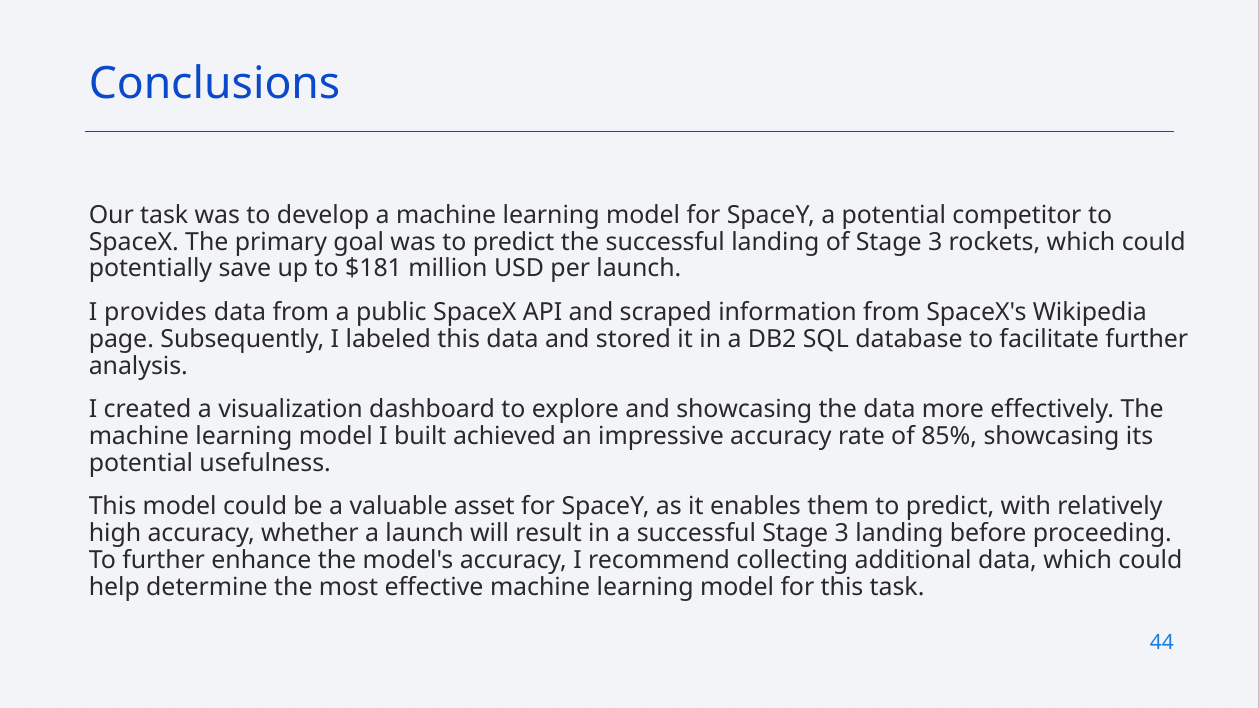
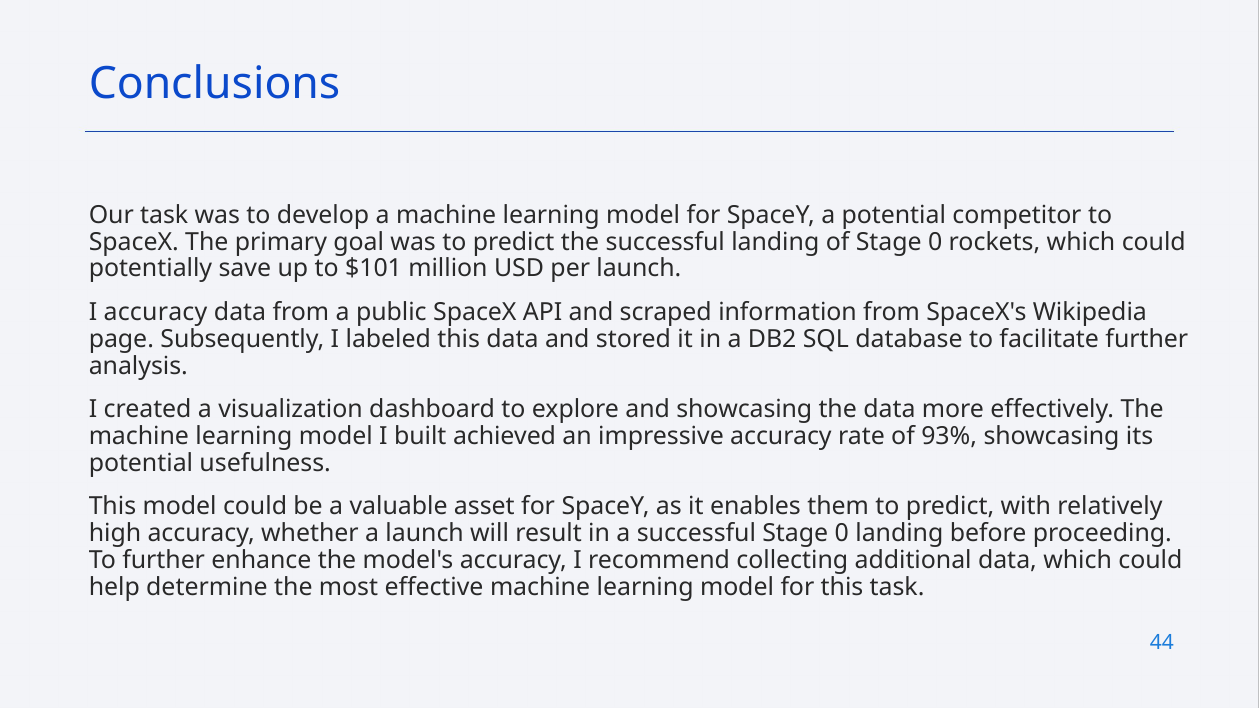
of Stage 3: 3 -> 0 (935, 242)
$181: $181 -> $101 (374, 269)
I provides: provides -> accuracy (155, 312)
85%: 85% -> 93% (949, 436)
successful Stage 3: 3 -> 0 (842, 534)
